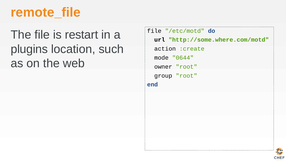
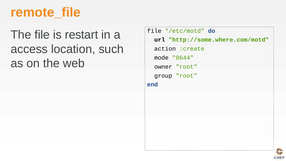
plugins: plugins -> access (29, 49)
